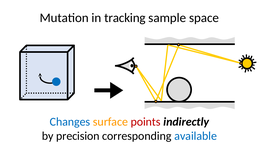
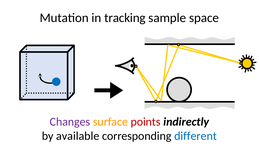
Changes colour: blue -> purple (70, 122)
precision: precision -> available (78, 136)
available: available -> different (196, 136)
